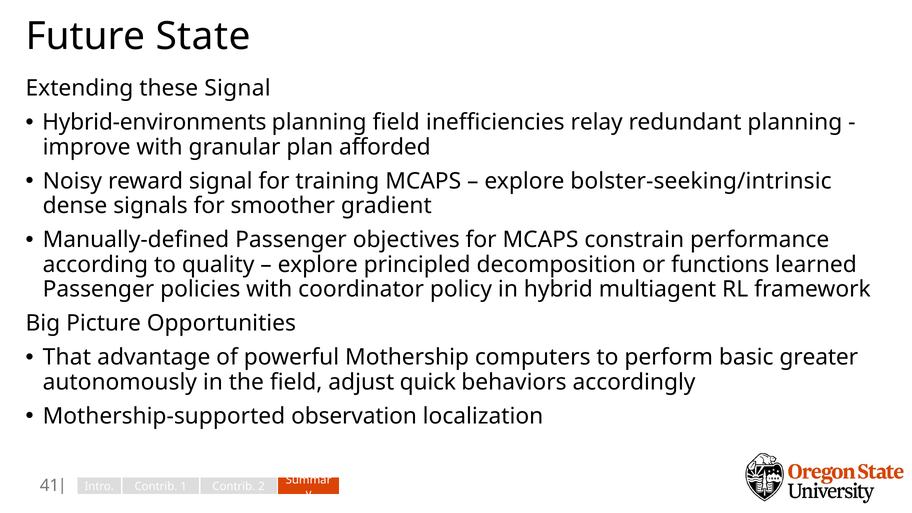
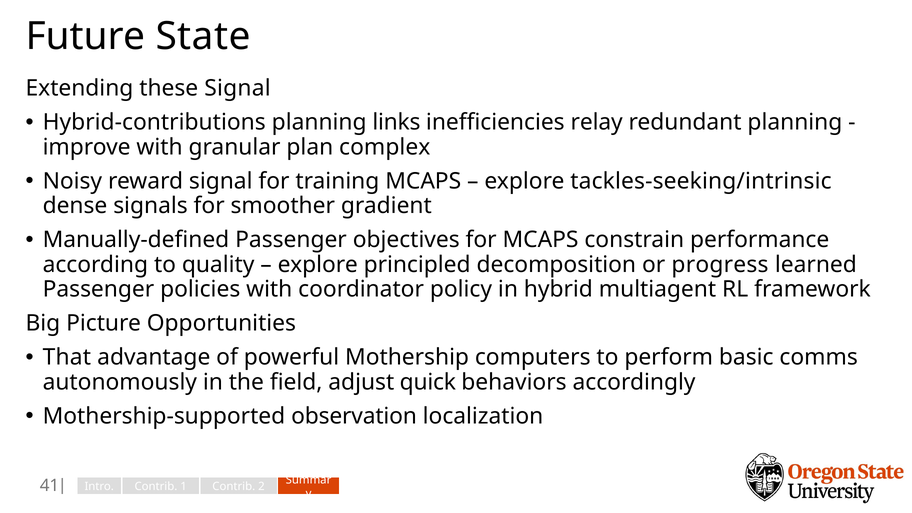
Hybrid-environments: Hybrid-environments -> Hybrid-contributions (154, 122)
planning field: field -> links (396, 122)
afforded: afforded -> complex (385, 147)
bolster-seeking/intrinsic: bolster-seeking/intrinsic -> tackles-seeking/intrinsic (701, 181)
functions: functions -> progress (720, 265)
greater: greater -> comms (819, 357)
